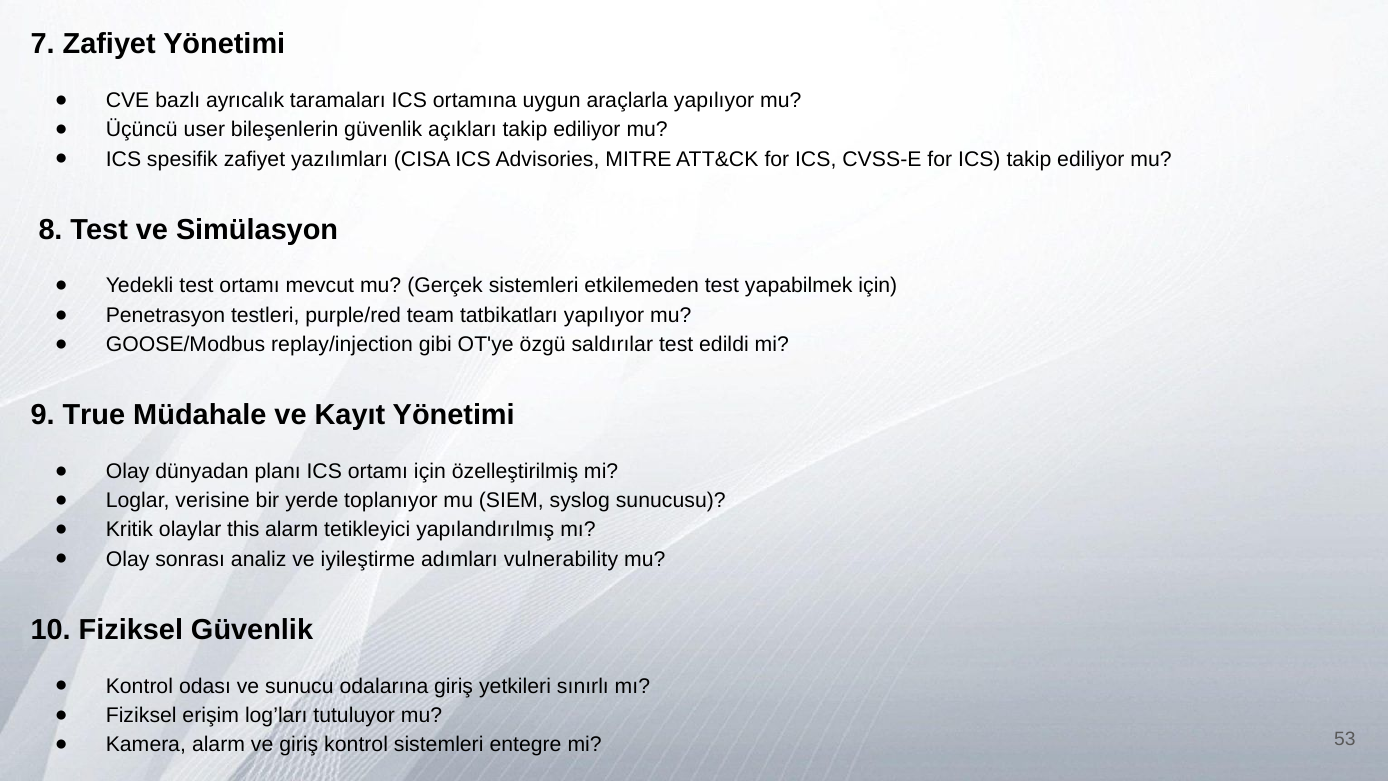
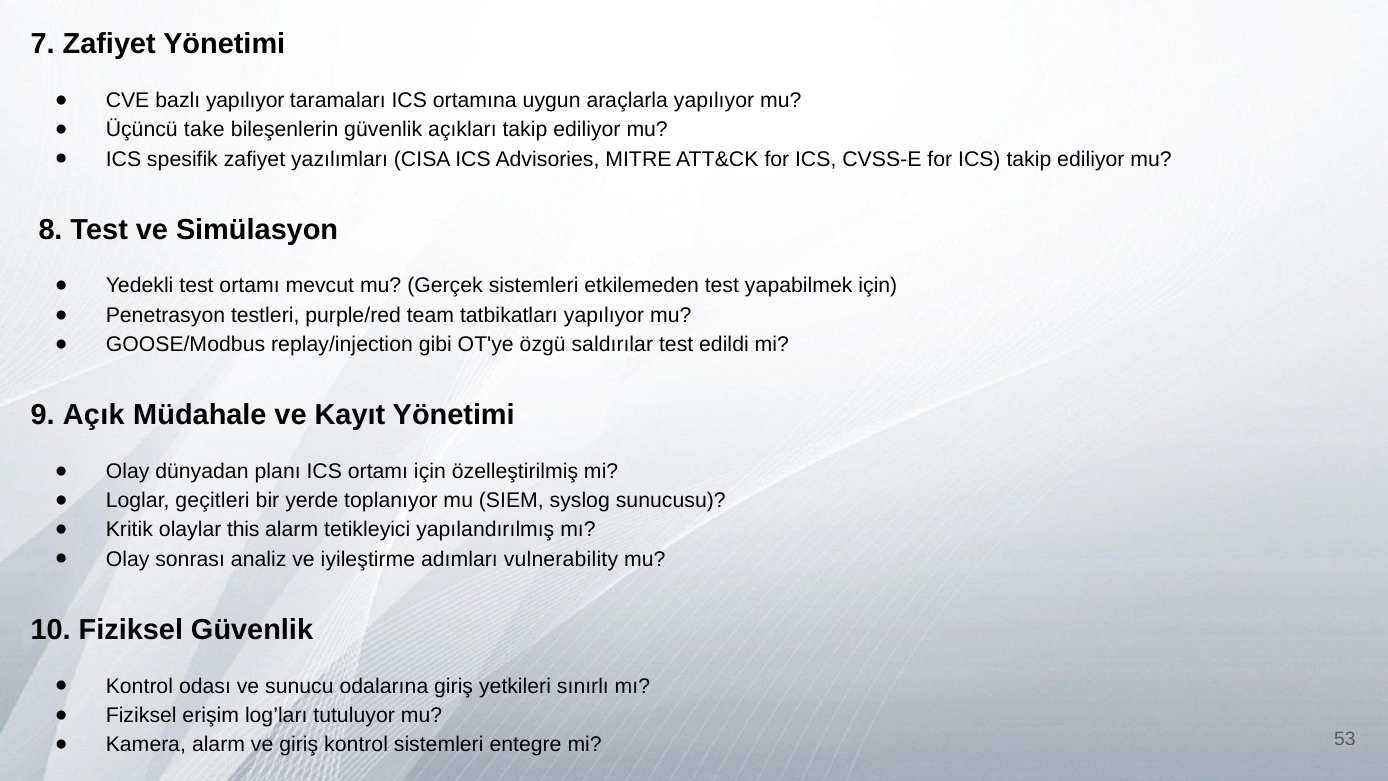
bazlı ayrıcalık: ayrıcalık -> yapılıyor (245, 100)
user: user -> take (204, 130)
True: True -> Açık (94, 415)
verisine: verisine -> geçitleri (213, 501)
